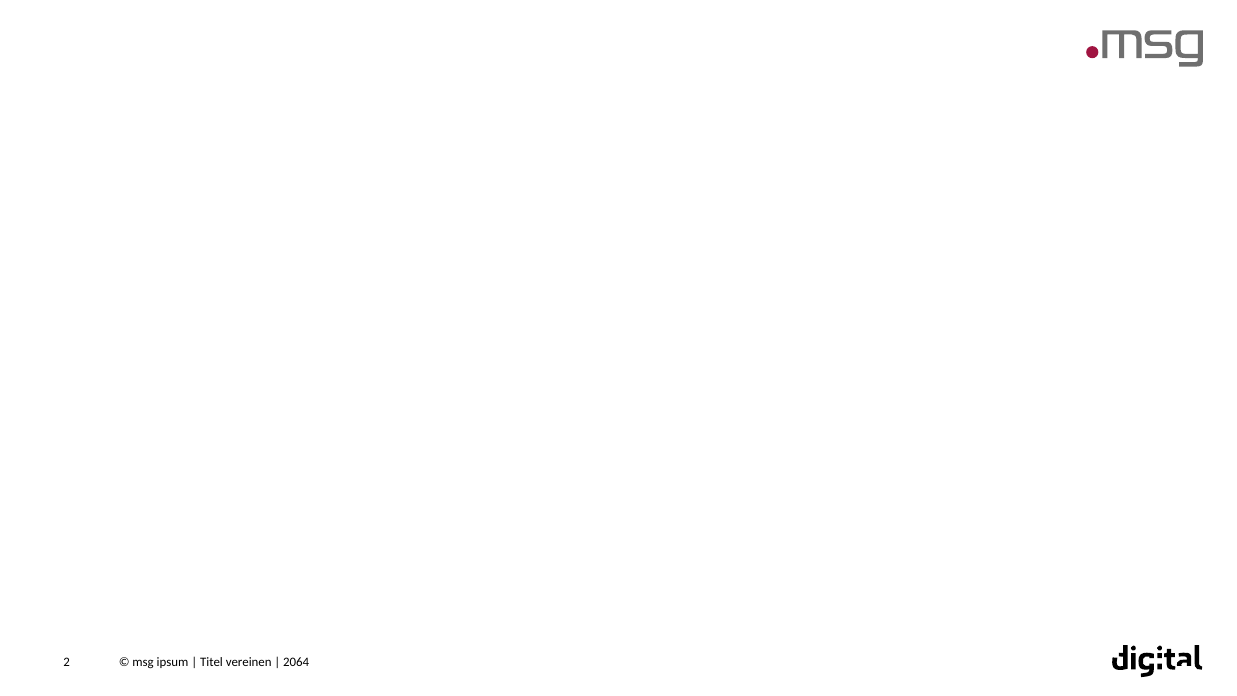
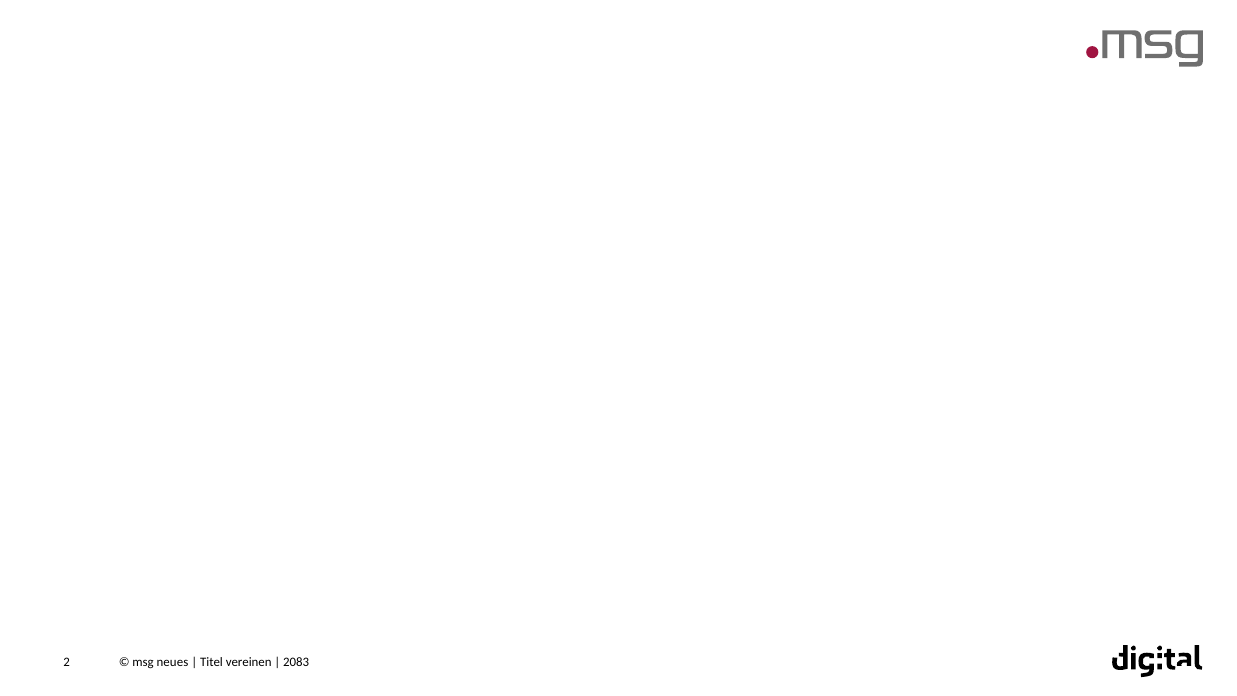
ipsum: ipsum -> neues (172, 662)
2064: 2064 -> 2083 (296, 662)
